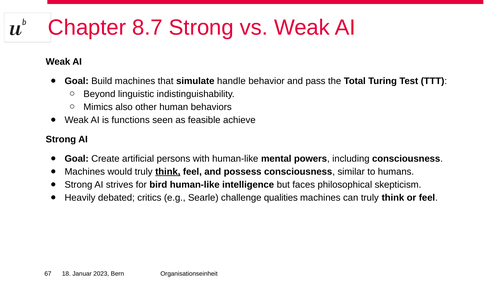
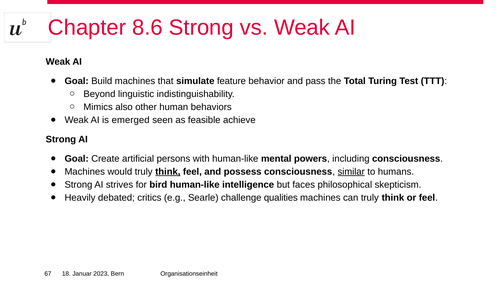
8.7: 8.7 -> 8.6 (148, 27)
handle: handle -> feature (231, 81)
functions: functions -> emerged (131, 120)
similar underline: none -> present (351, 172)
